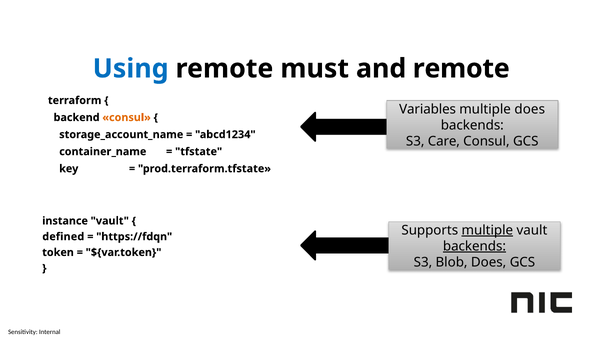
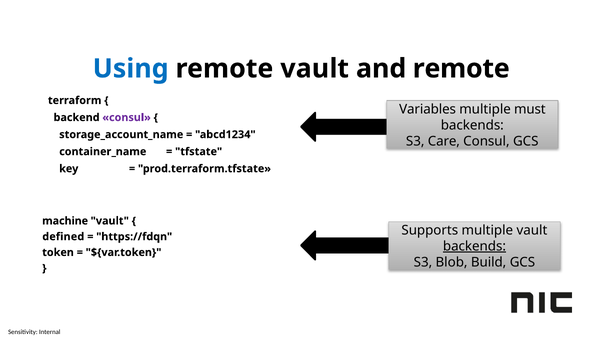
remote must: must -> vault (315, 69)
multiple does: does -> must (530, 109)
consul colour: orange -> purple (127, 117)
instance: instance -> machine (65, 221)
multiple underline: present -> none (487, 230)
Blob Does: Does -> Build (489, 262)
